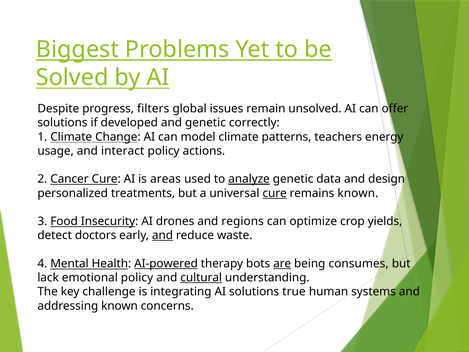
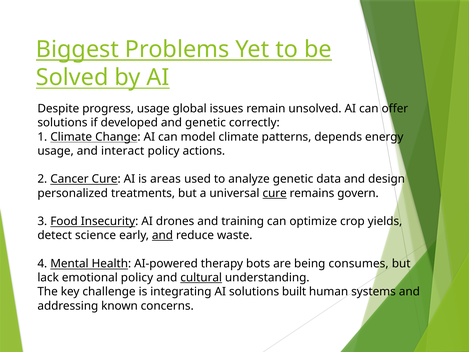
progress filters: filters -> usage (153, 109)
teachers: teachers -> depends (338, 137)
analyze underline: present -> none (249, 179)
remains known: known -> govern (358, 193)
regions: regions -> training (243, 221)
doctors: doctors -> science (96, 235)
AI-powered underline: present -> none (166, 263)
are underline: present -> none (282, 263)
true: true -> built (294, 292)
